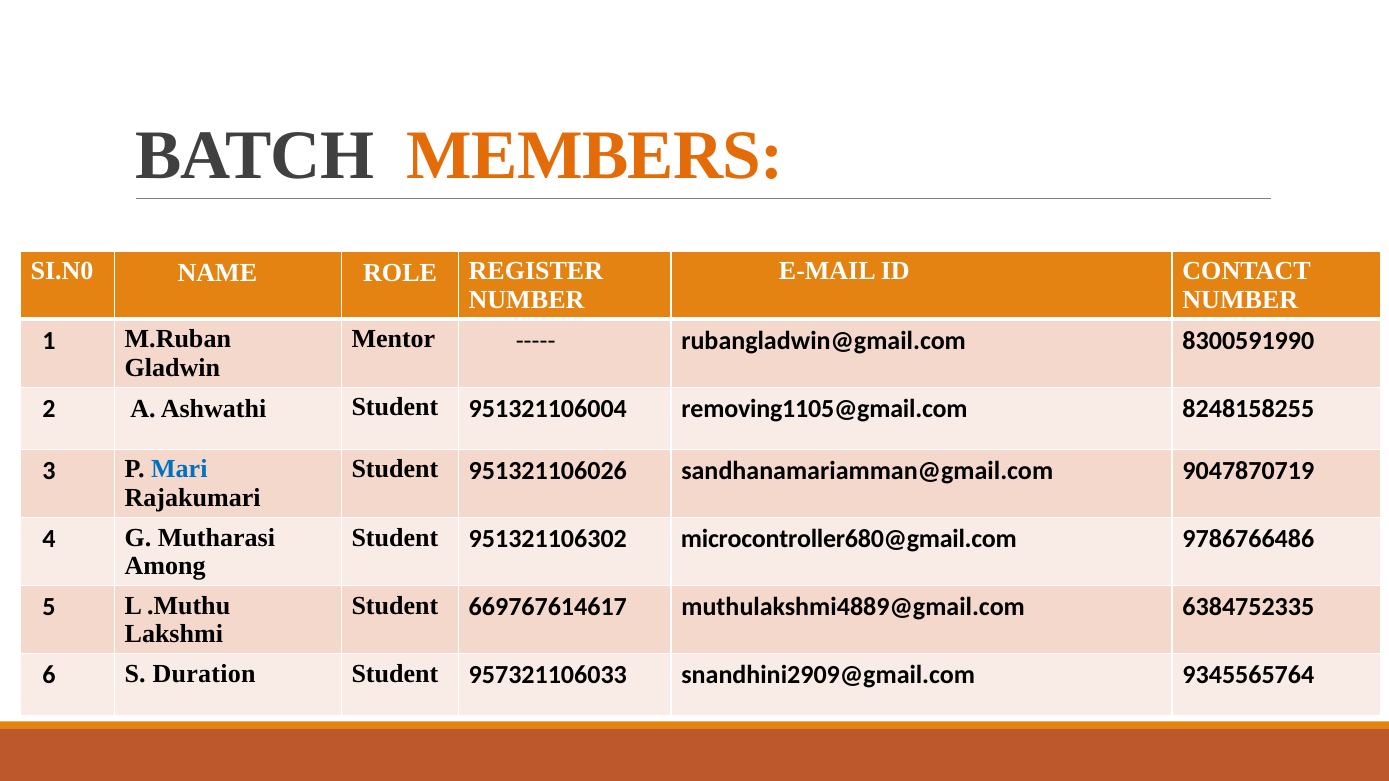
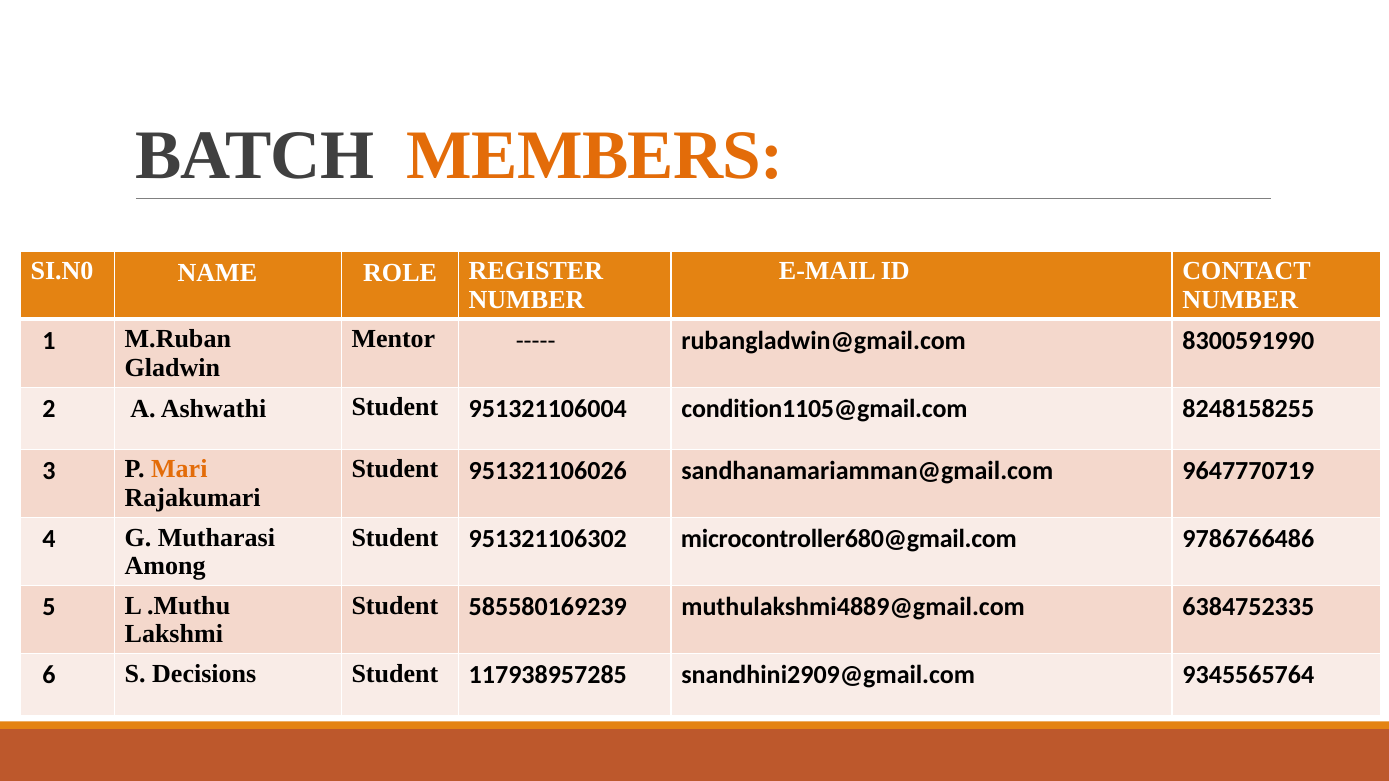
removing1105@gmail.com: removing1105@gmail.com -> condition1105@gmail.com (825, 409)
9047870719: 9047870719 -> 9647770719 (1248, 471)
Mari colour: blue -> orange (179, 469)
669767614617: 669767614617 -> 585580169239 (548, 607)
Duration: Duration -> Decisions (204, 674)
957321106033: 957321106033 -> 117938957285 (548, 675)
